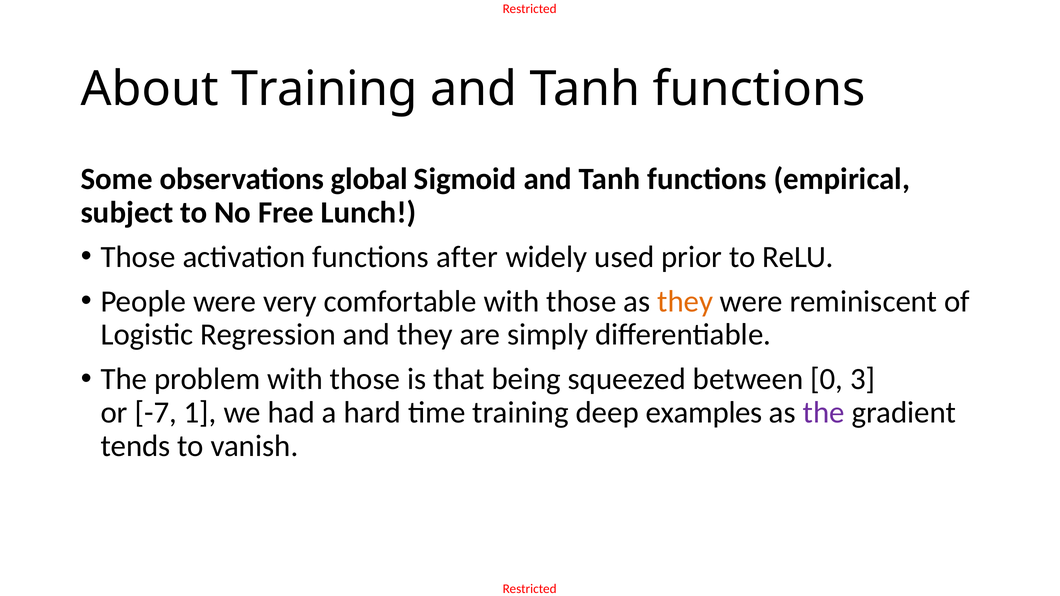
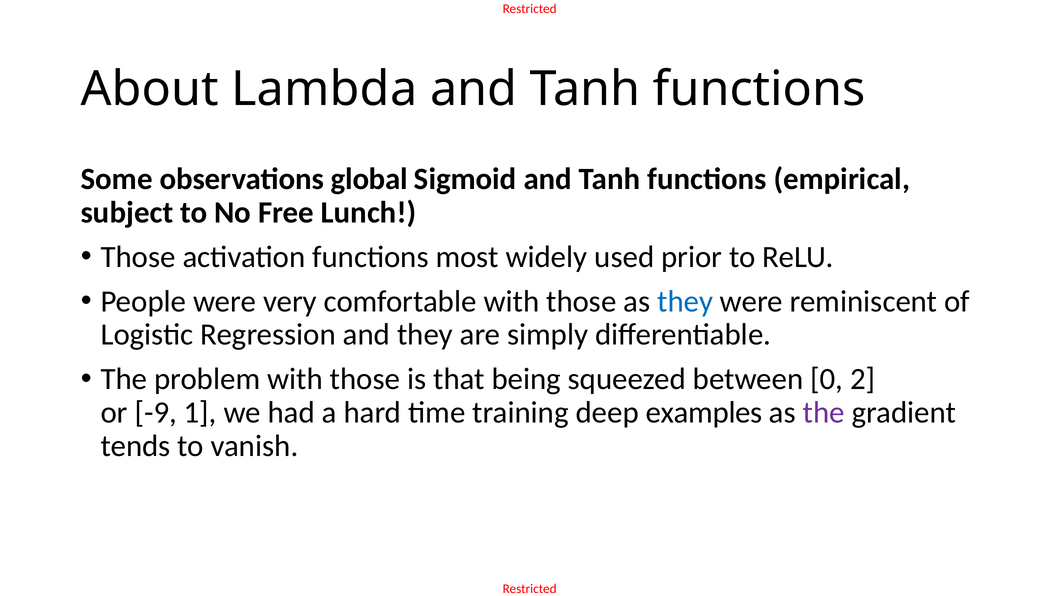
About Training: Training -> Lambda (324, 89)
after: after -> most (467, 257)
they colour: orange -> blue (685, 302)
3: 3 -> 2 (863, 379)
-7: -7 -> -9 (156, 413)
